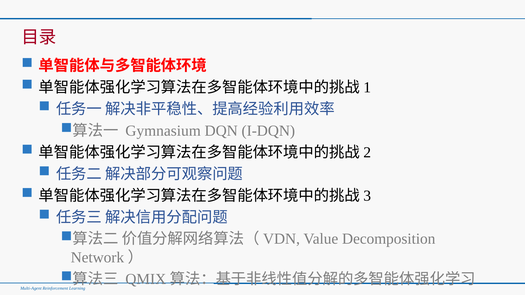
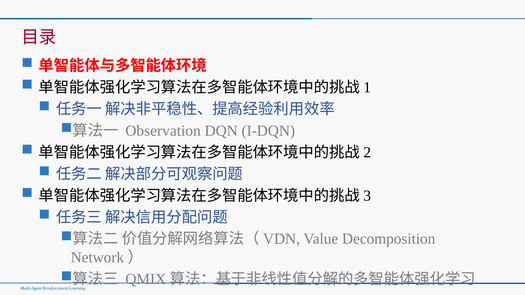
Gymnasium: Gymnasium -> Observation (163, 131)
